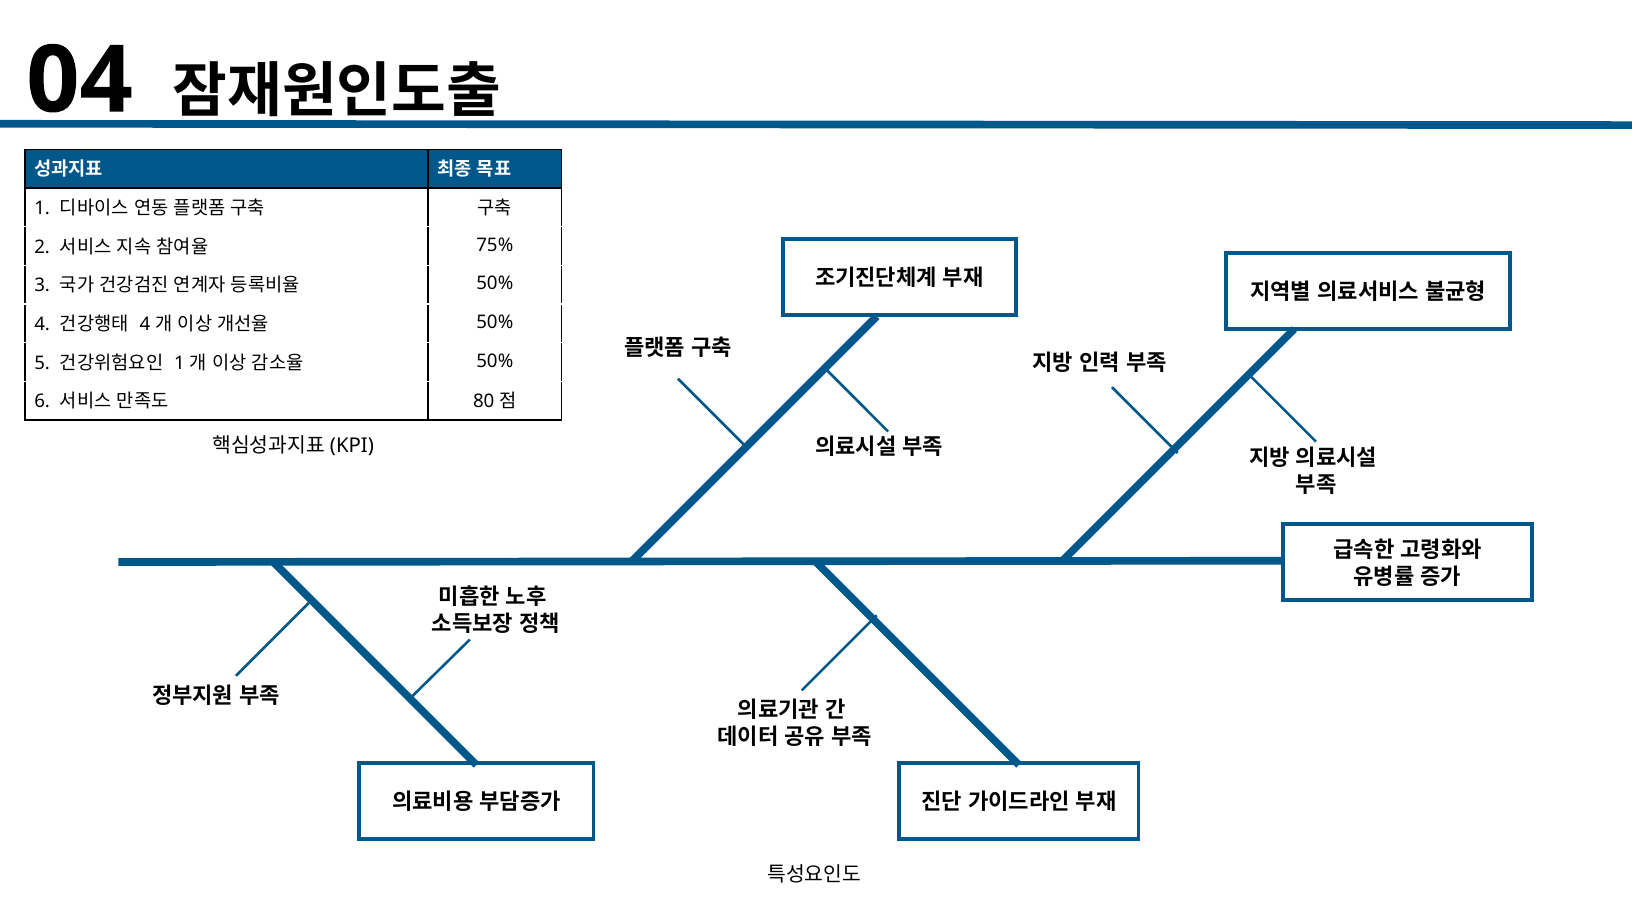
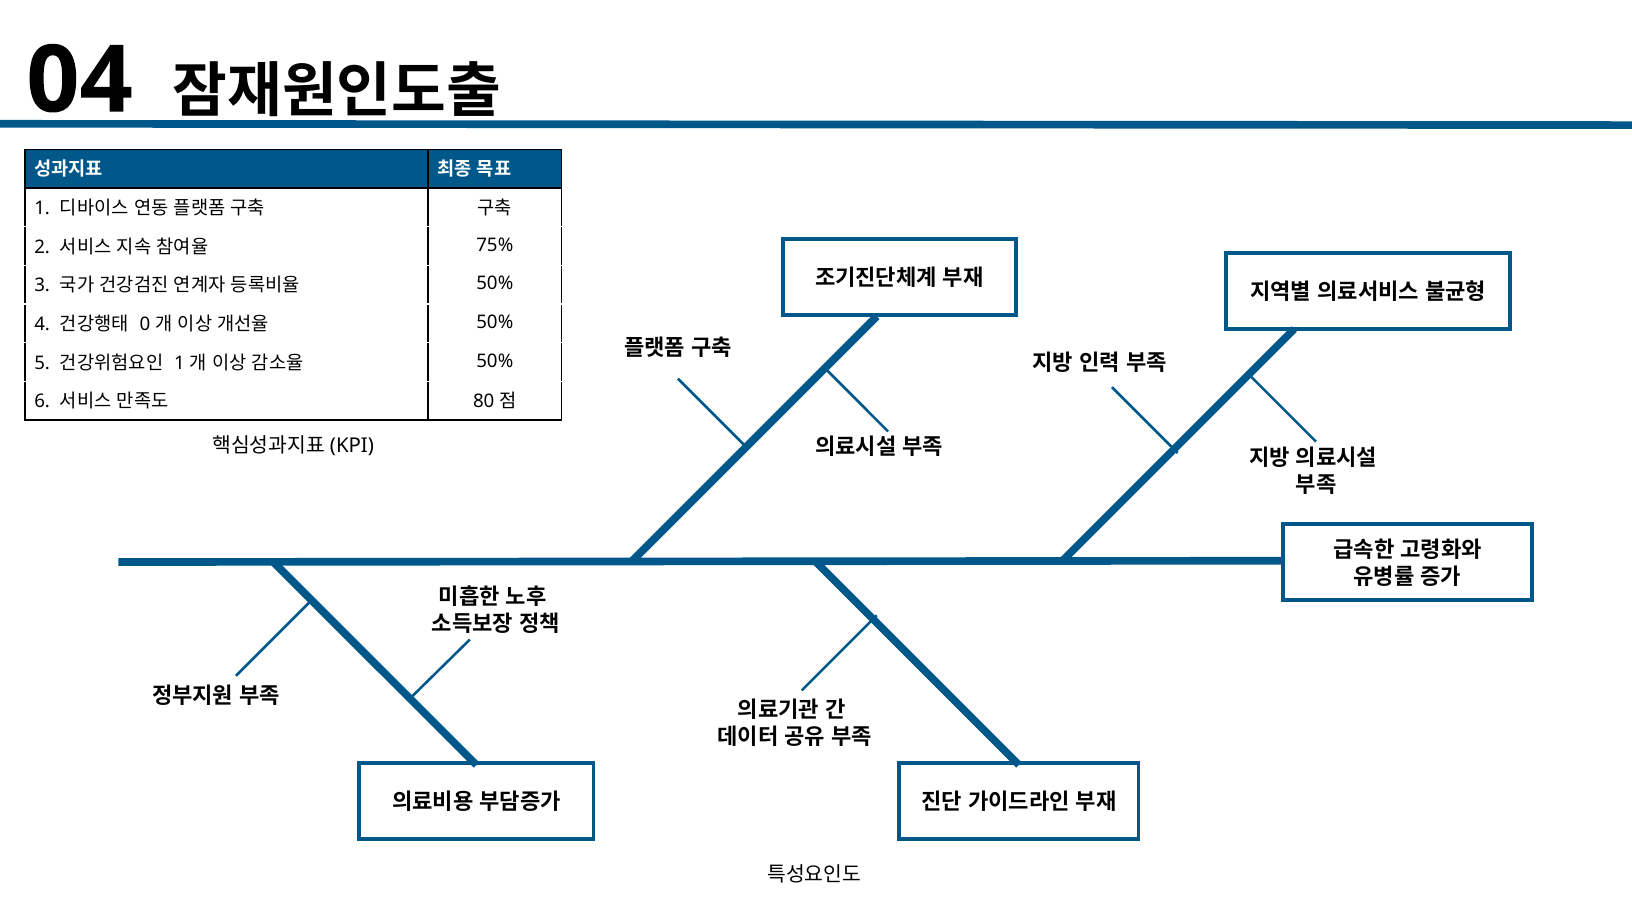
4: 4 -> 0 (145, 324)
